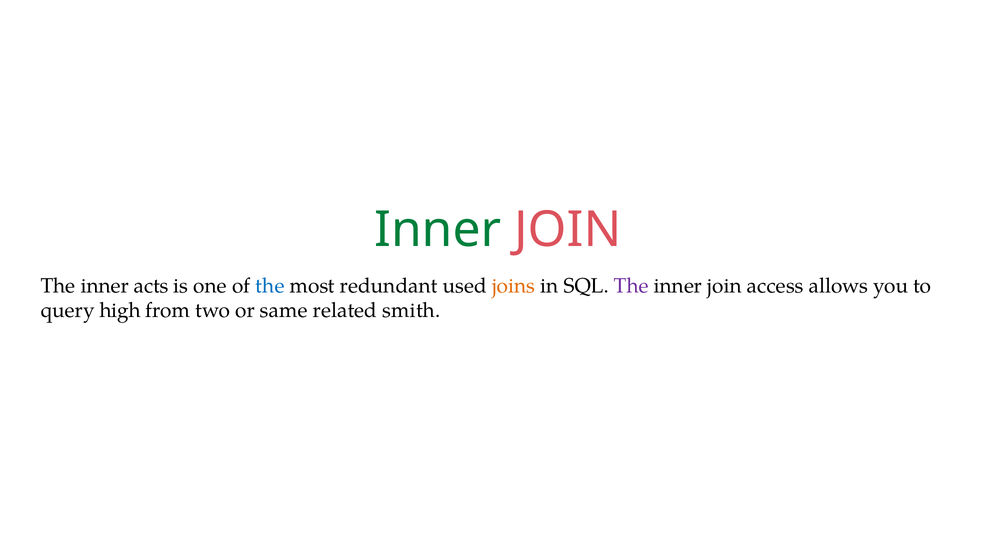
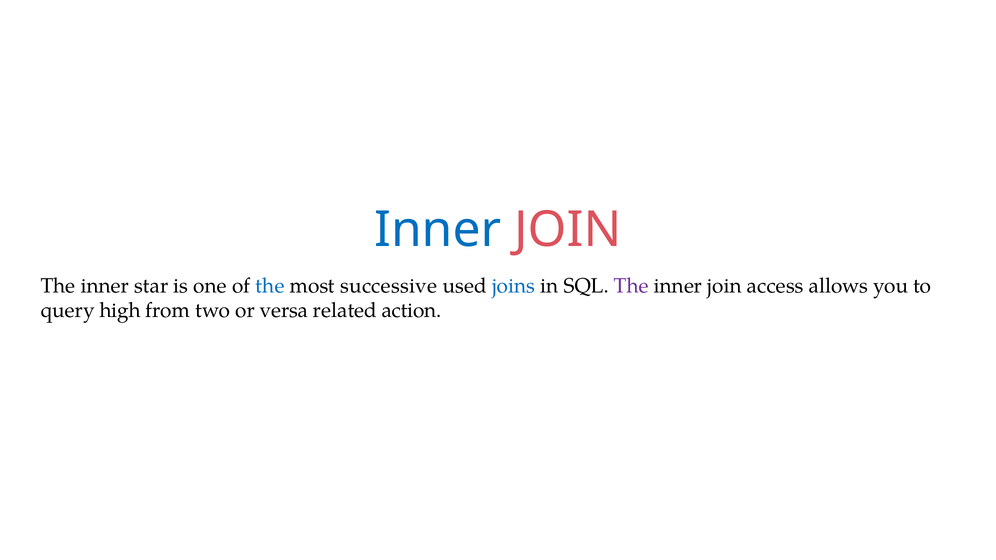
Inner colour: green -> blue (438, 230)
acts: acts -> star (151, 286)
redundant: redundant -> successive (389, 286)
joins colour: orange -> blue (514, 286)
same: same -> versa (284, 311)
smith: smith -> action (412, 311)
